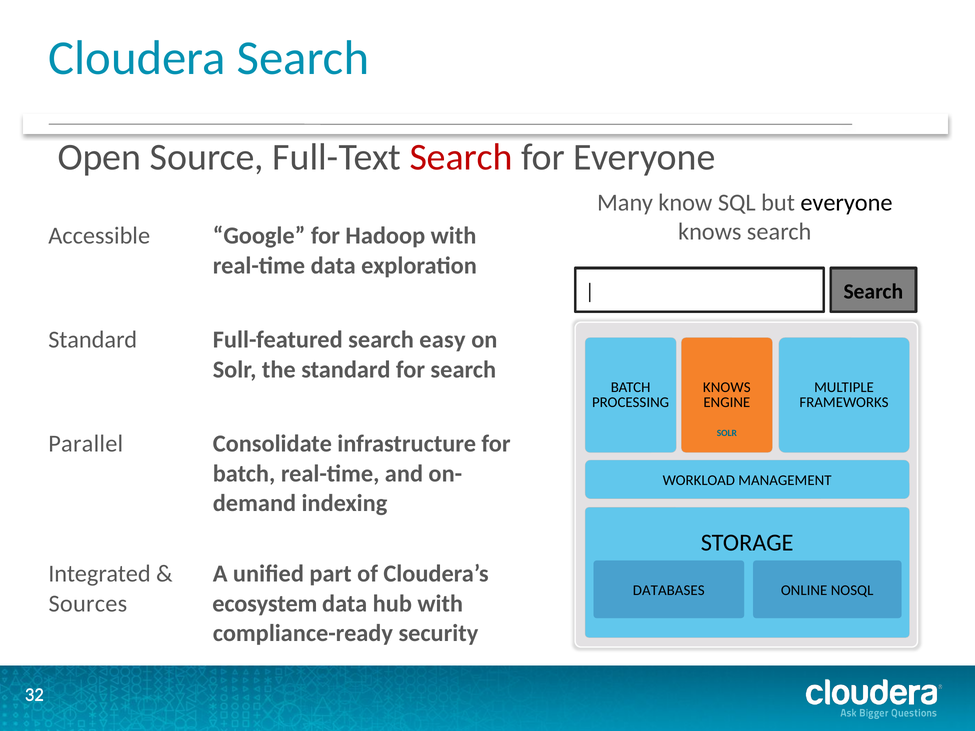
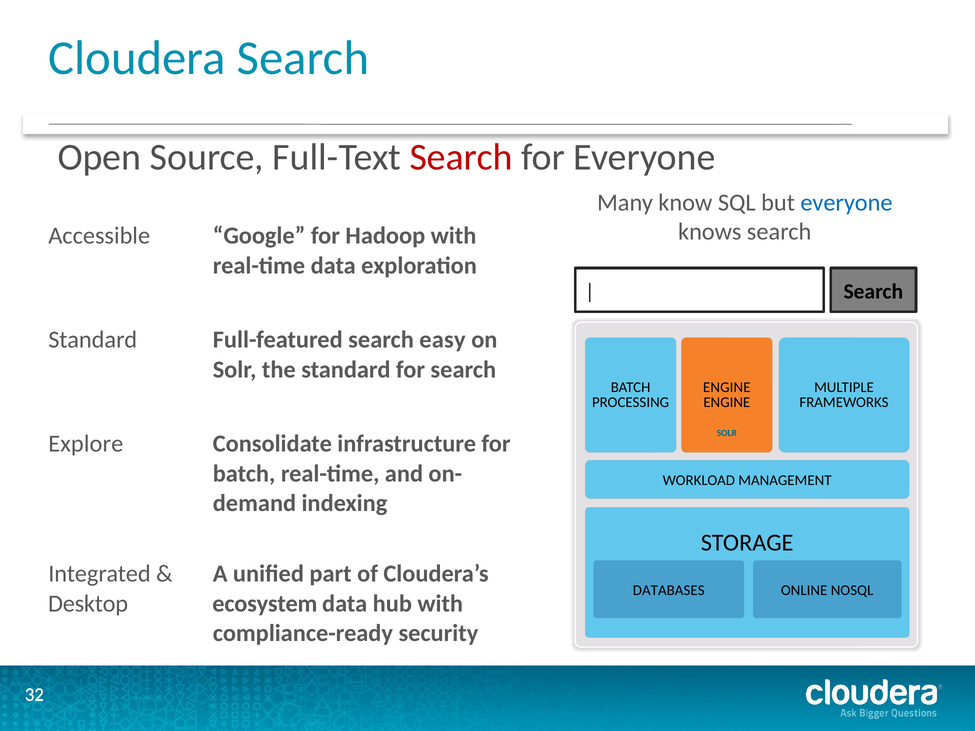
everyone colour: black -> blue (846, 203)
KNOWS: KNOWS -> ENGINE (727, 387)
Parallel: Parallel -> Explore (86, 444)
Sources: Sources -> Desktop (88, 604)
